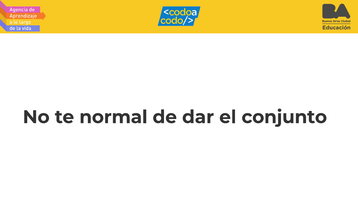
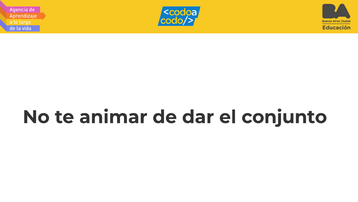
normal: normal -> animar (113, 117)
